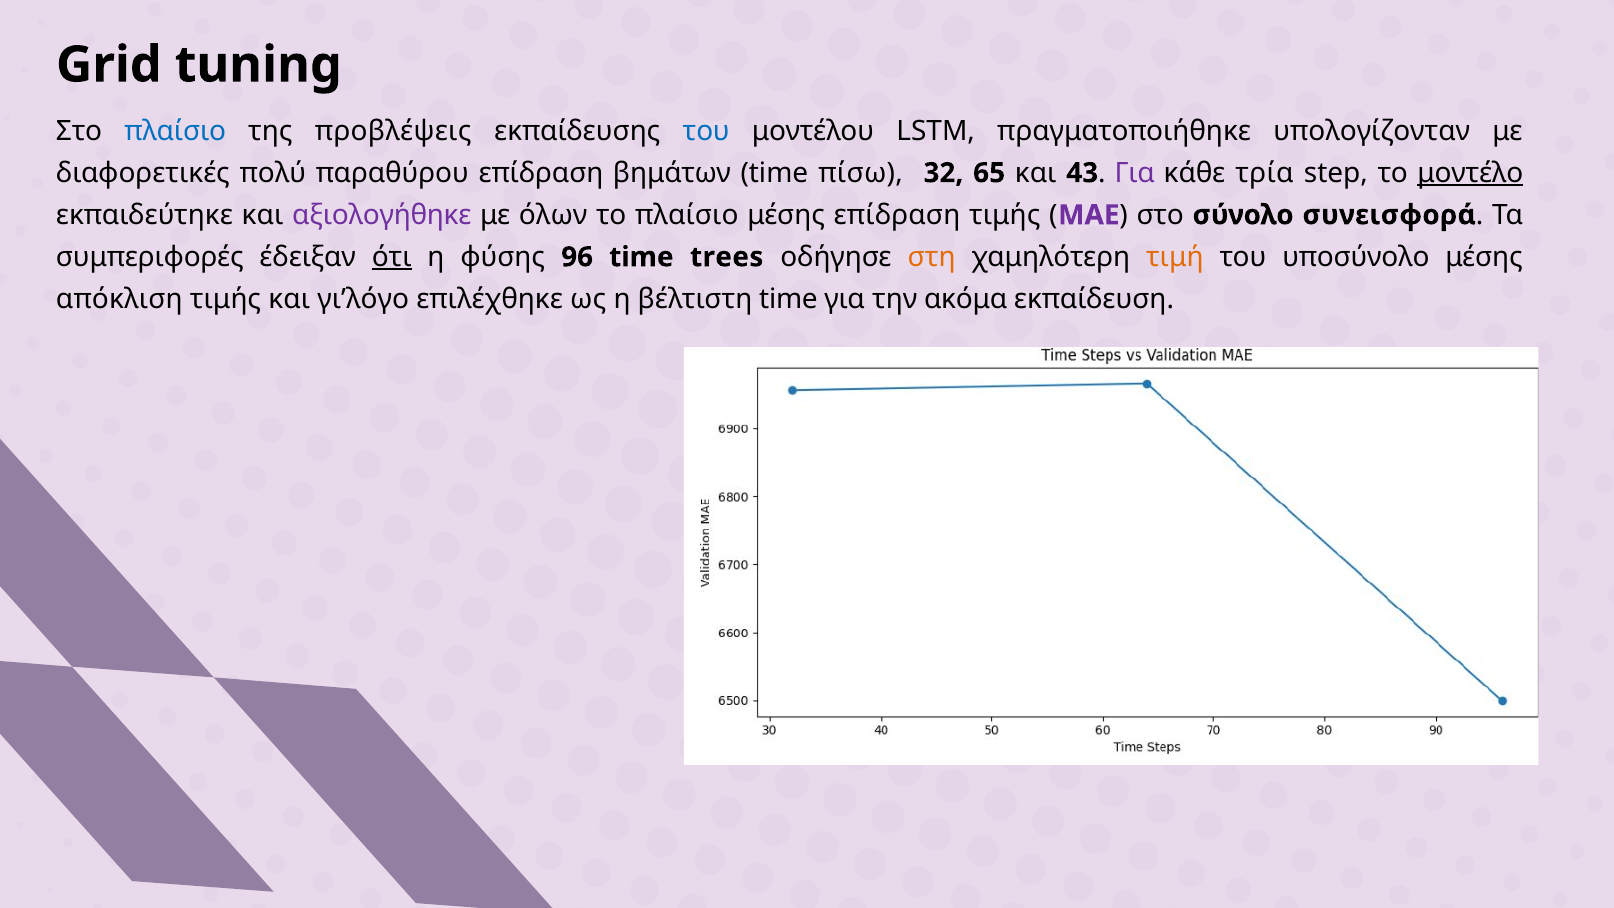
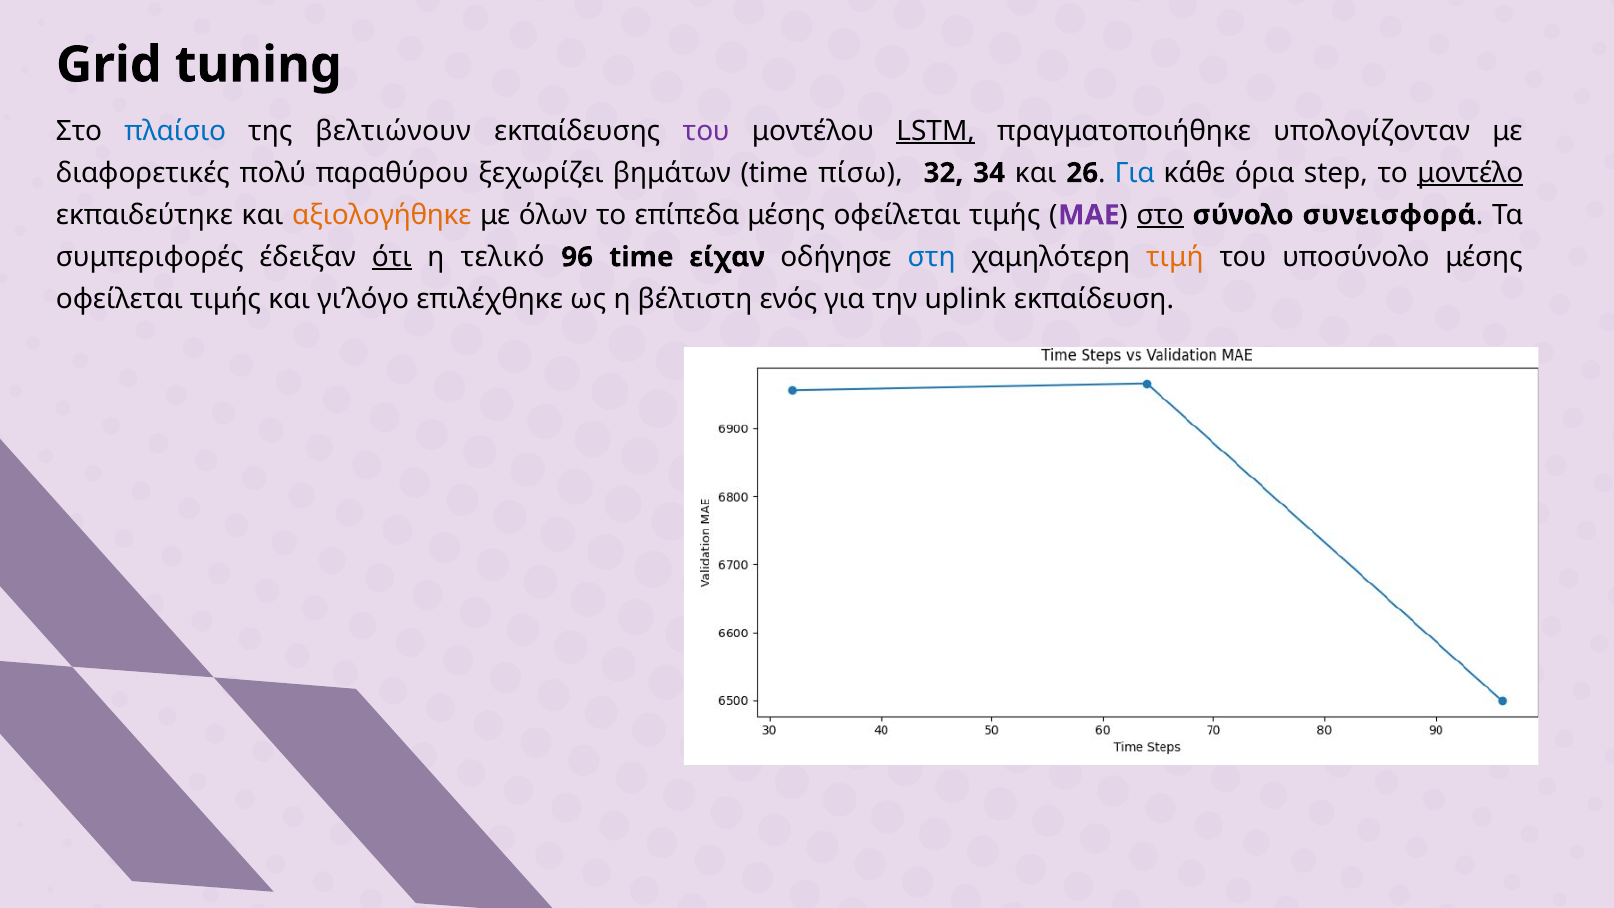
προβλέψεις: προβλέψεις -> βελτιώνουν (393, 131)
του colour: blue -> purple (706, 131)
LSTM underline: none -> present (936, 131)
παραθύρου επίδραση: επίδραση -> ξεχωρίζει (541, 173)
65: 65 -> 34 (989, 173)
43: 43 -> 26 (1082, 173)
Για colour: purple -> blue (1135, 173)
τρία: τρία -> όρια (1265, 173)
αξιολογήθηκε colour: purple -> orange (382, 215)
το πλαίσιο: πλαίσιο -> επίπεδα (687, 215)
επίδραση: επίδραση -> οφείλεται (897, 215)
στο underline: none -> present (1160, 215)
φύσης: φύσης -> τελικό (503, 257)
trees: trees -> είχαν (727, 257)
στη colour: orange -> blue (932, 257)
απόκλιση: απόκλιση -> οφείλεται (119, 299)
βέλτιστη time: time -> ενός (788, 299)
ακόμα: ακόμα -> uplink (965, 299)
